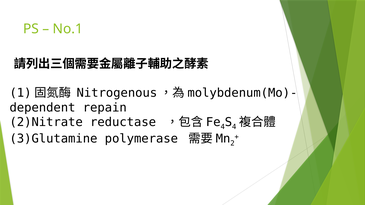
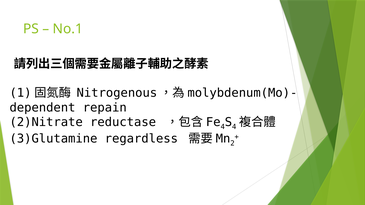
polymerase: polymerase -> regardless (141, 139)
